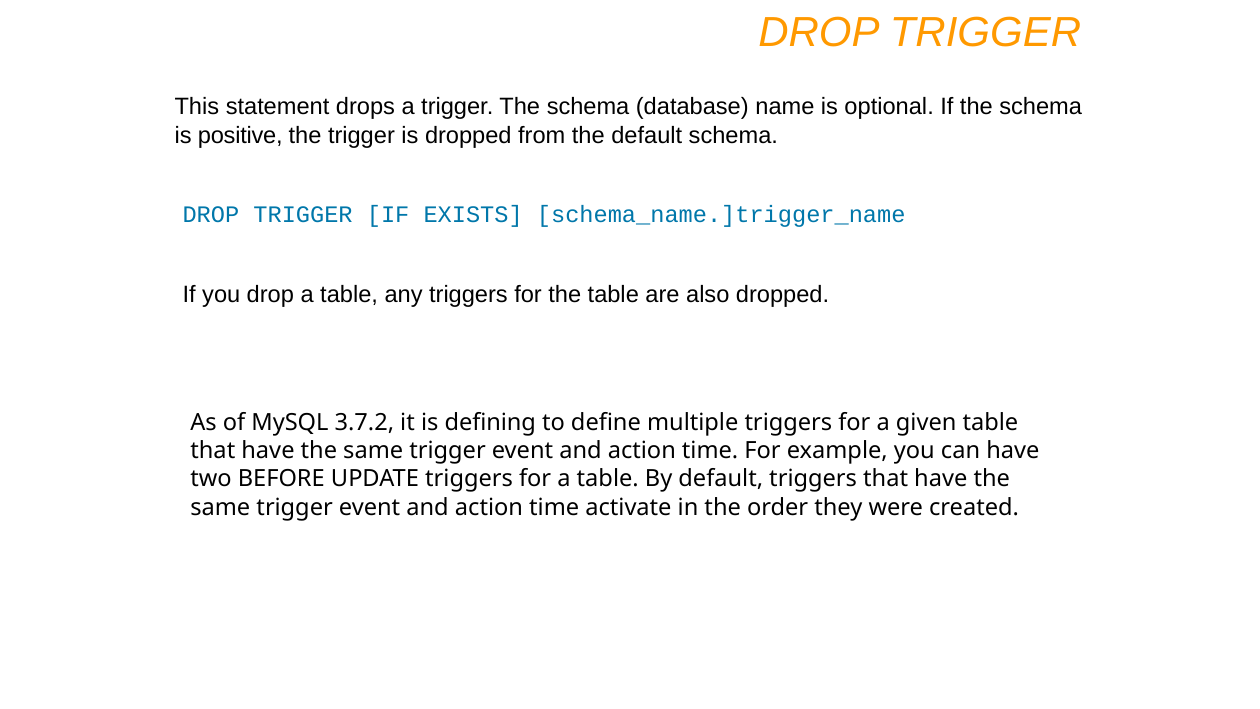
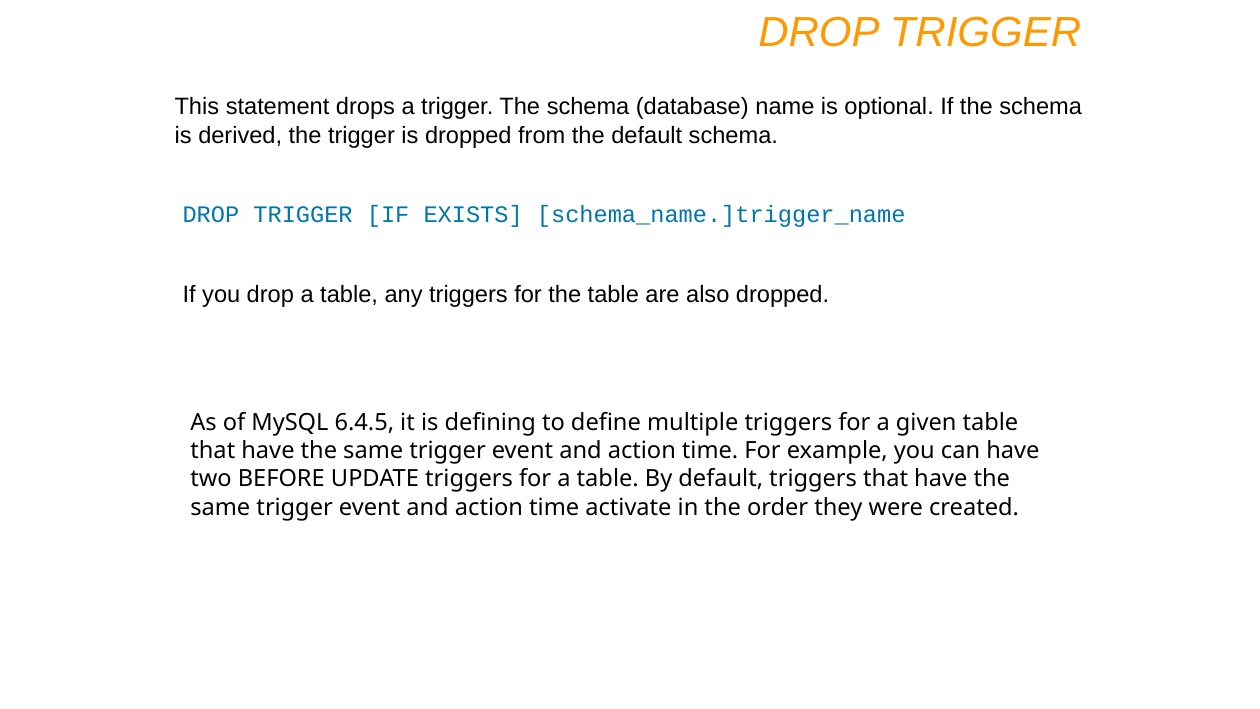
positive: positive -> derived (240, 135)
3.7.2: 3.7.2 -> 6.4.5 (364, 422)
